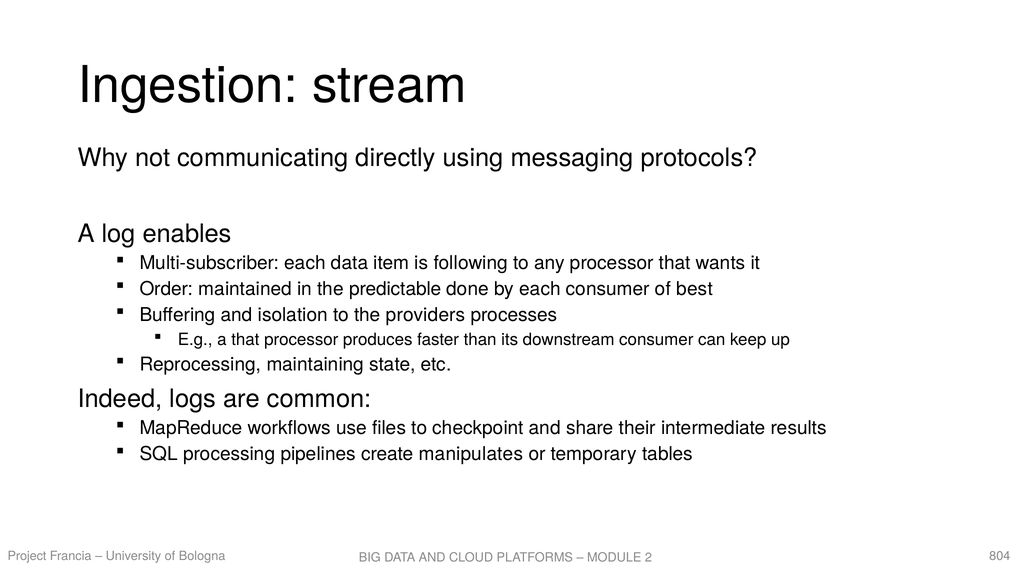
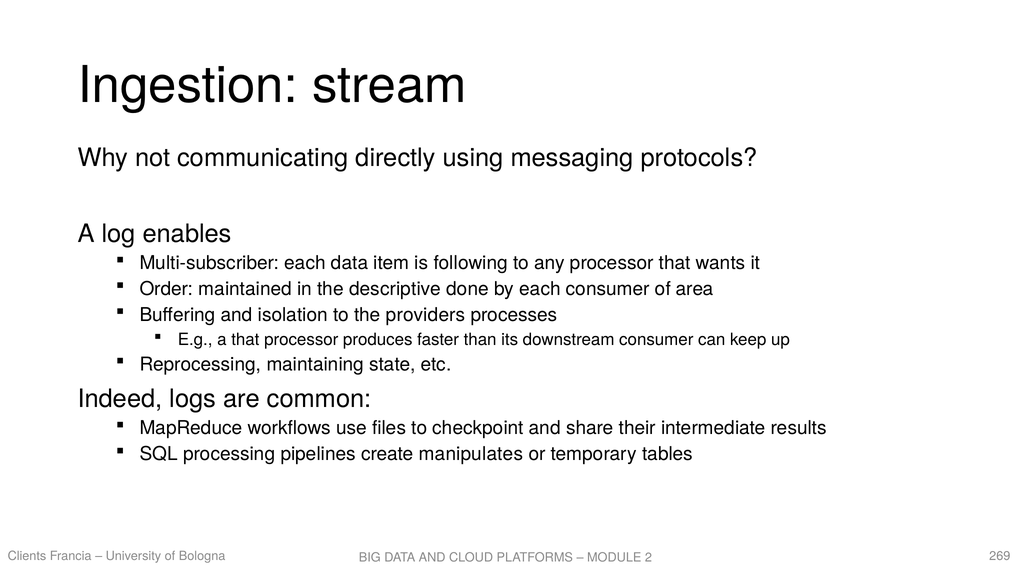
predictable: predictable -> descriptive (395, 289)
best: best -> area (695, 289)
Project: Project -> Clients (27, 557)
804: 804 -> 269 (1000, 557)
